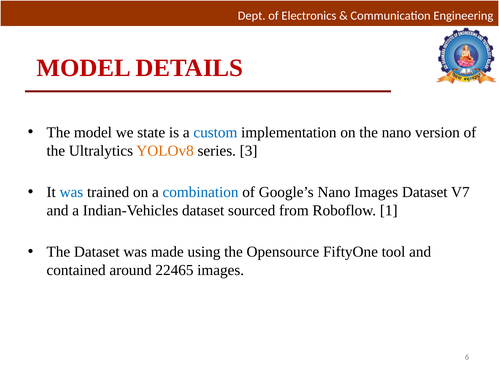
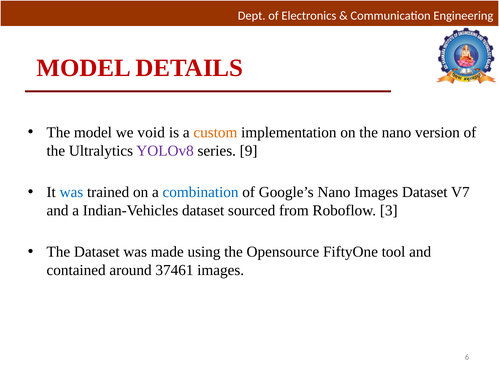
state: state -> void (151, 133)
custom colour: blue -> orange (215, 133)
YOLOv8 colour: orange -> purple (165, 151)
3: 3 -> 9 (249, 151)
1: 1 -> 3 (389, 211)
22465: 22465 -> 37461 (174, 270)
